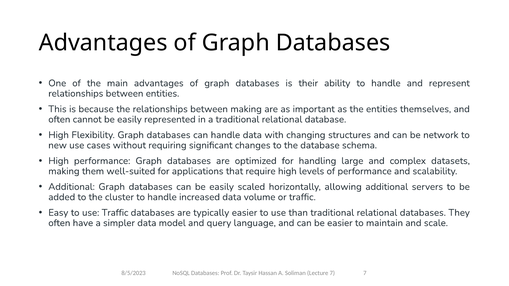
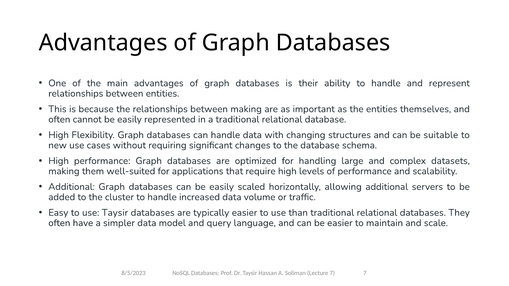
network: network -> suitable (441, 135)
use Traffic: Traffic -> Taysir (115, 213)
